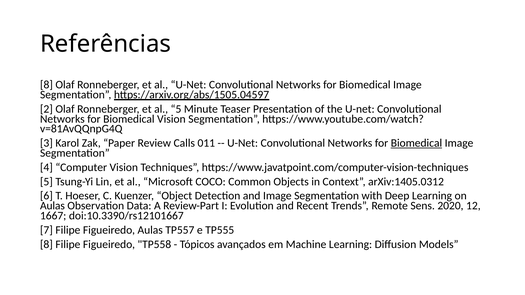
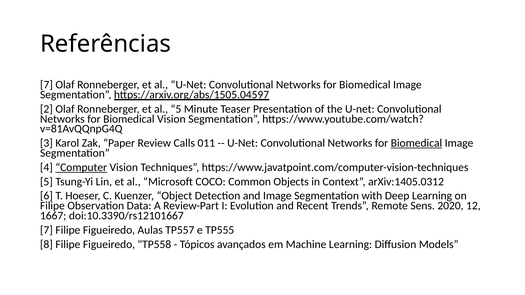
8: 8 -> 7 (46, 85)
Computer underline: none -> present (81, 167)
Aulas: Aulas -> Filipe (52, 206)
